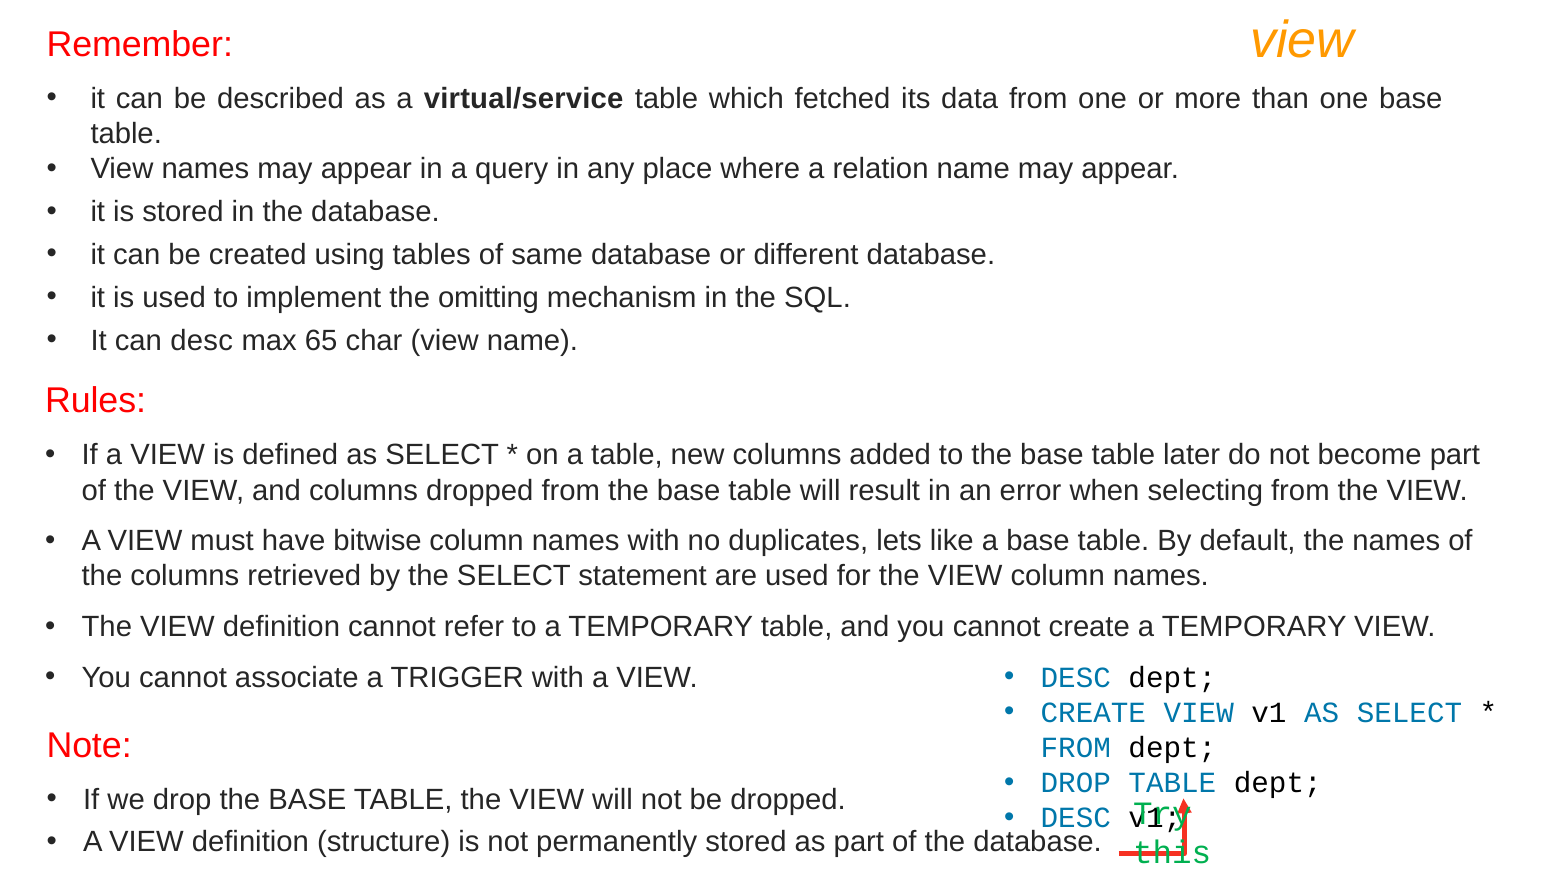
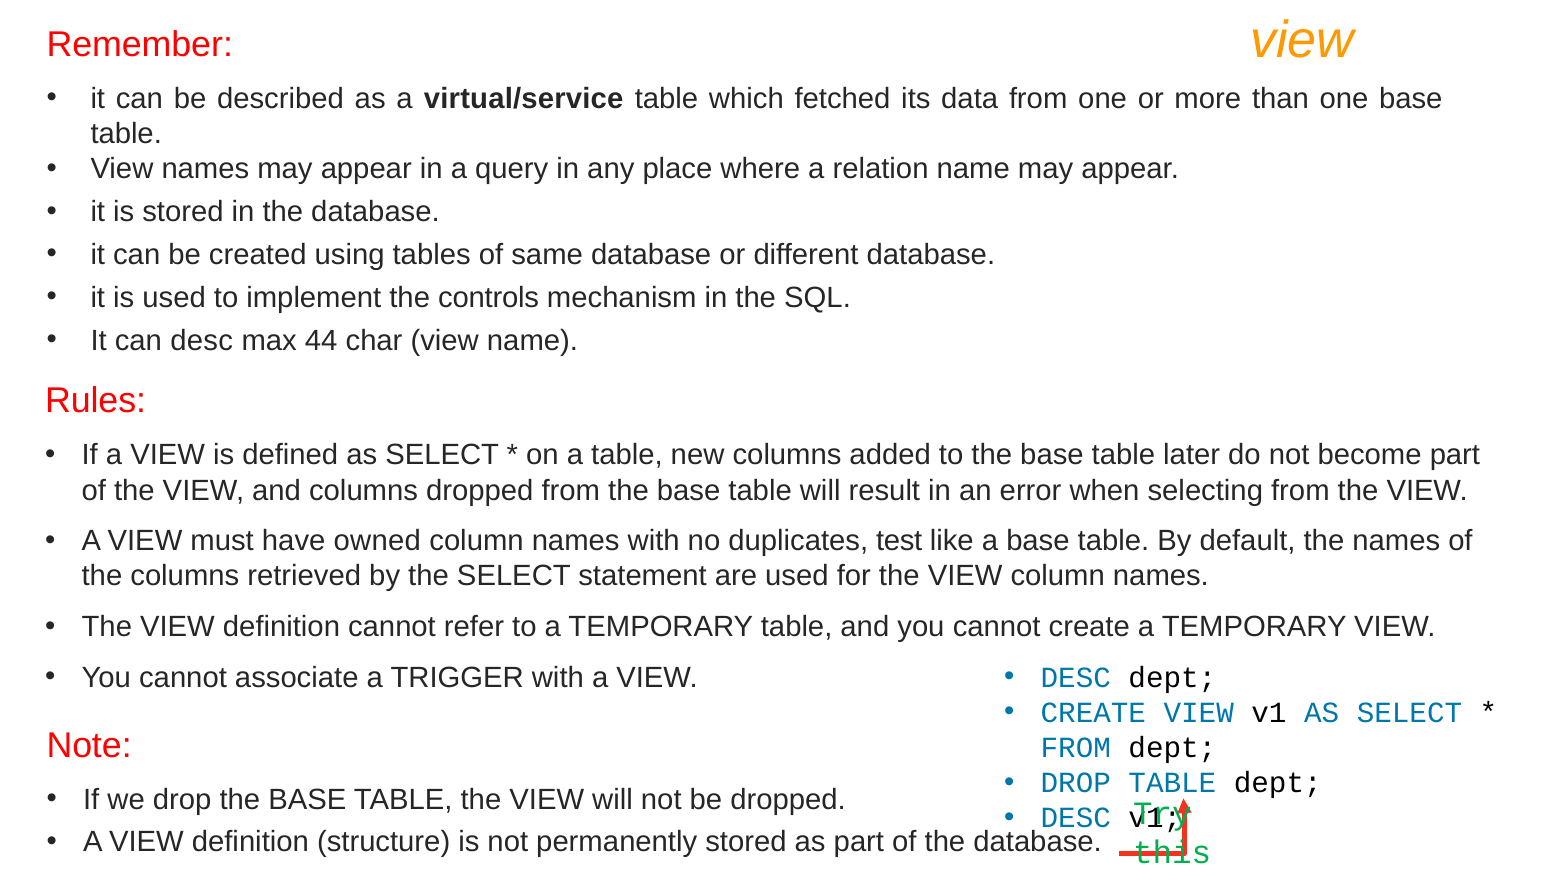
omitting: omitting -> controls (489, 298)
65: 65 -> 44 (321, 341)
bitwise: bitwise -> owned (377, 541)
lets: lets -> test (899, 541)
